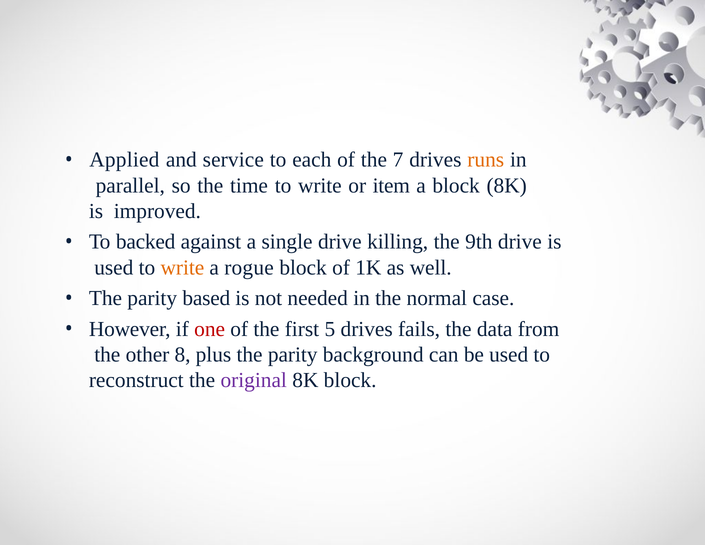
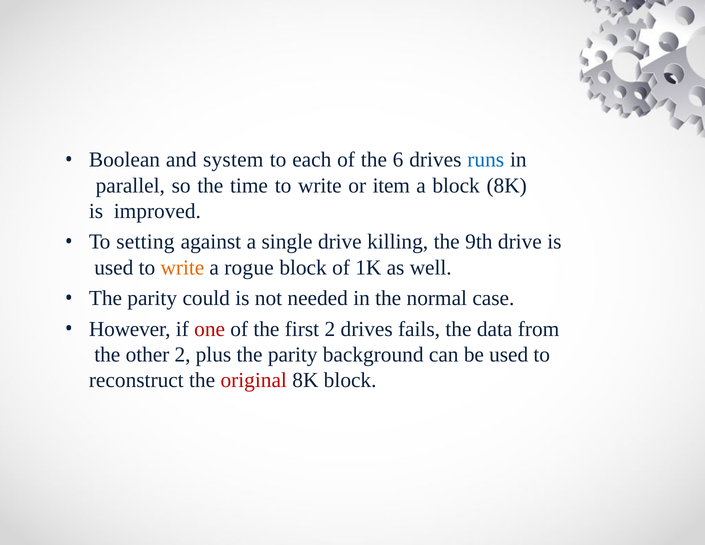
Applied: Applied -> Boolean (124, 160)
service: service -> system (233, 160)
7: 7 -> 6 (398, 160)
runs colour: orange -> blue (486, 160)
backed: backed -> setting (145, 242)
based: based -> could (206, 298)
first 5: 5 -> 2 (330, 329)
other 8: 8 -> 2 (183, 355)
original colour: purple -> red (254, 380)
